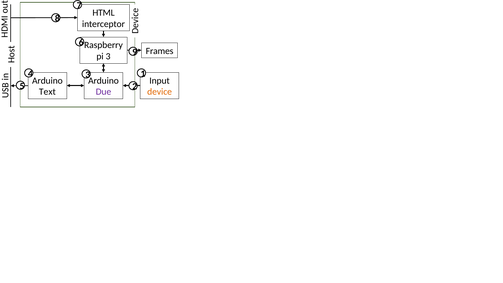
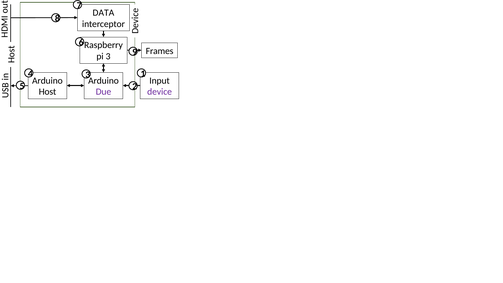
HTML: HTML -> DATA (103, 13)
Text: Text -> Host (47, 92)
device colour: orange -> purple (160, 92)
